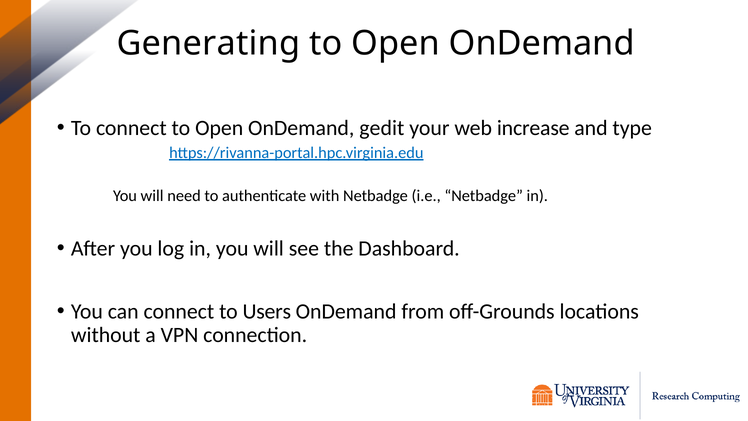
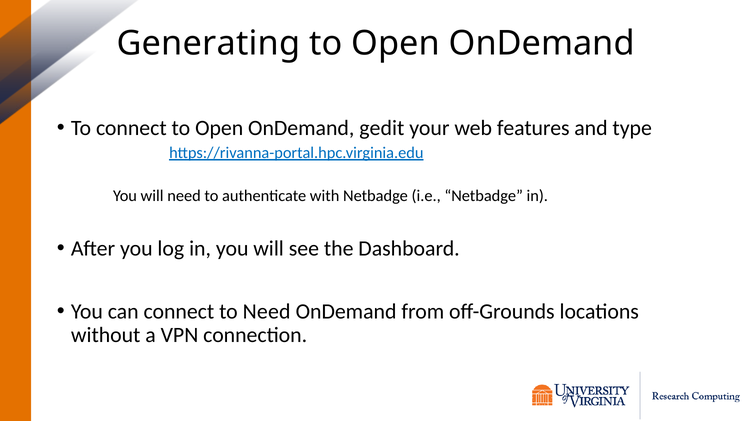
increase: increase -> features (533, 128)
to Users: Users -> Need (267, 311)
